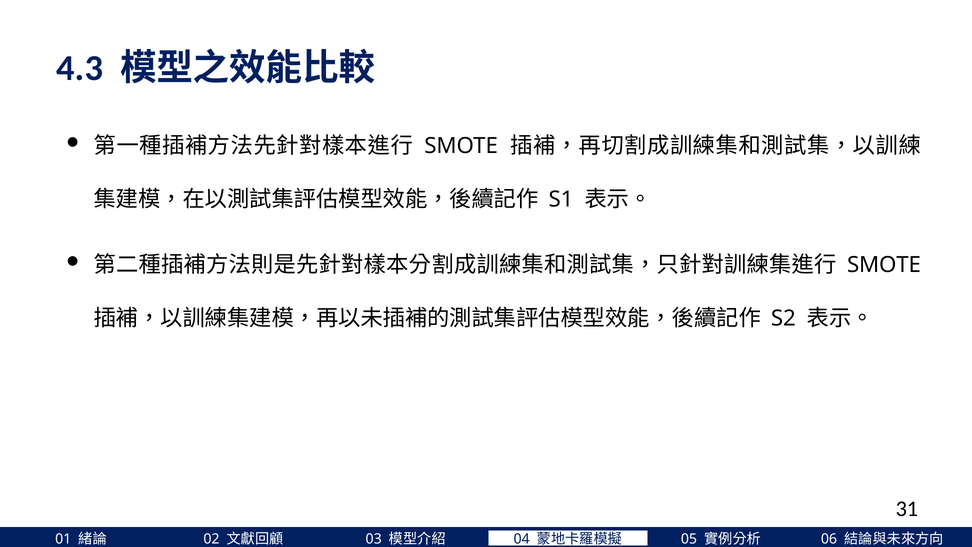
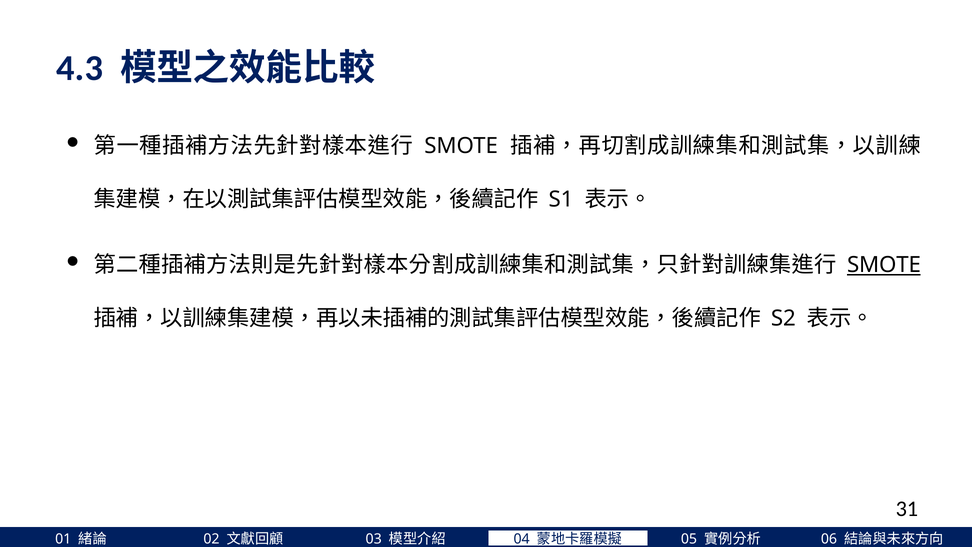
SMOTE underline: none -> present (884, 265)
